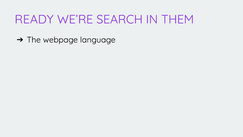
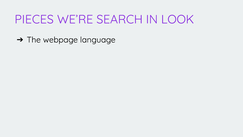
READY: READY -> PIECES (34, 19)
THEM: THEM -> LOOK (178, 19)
